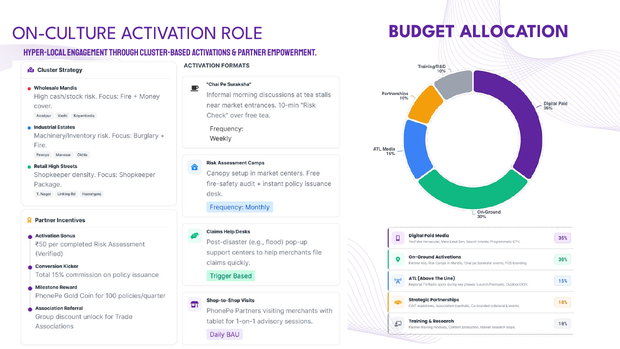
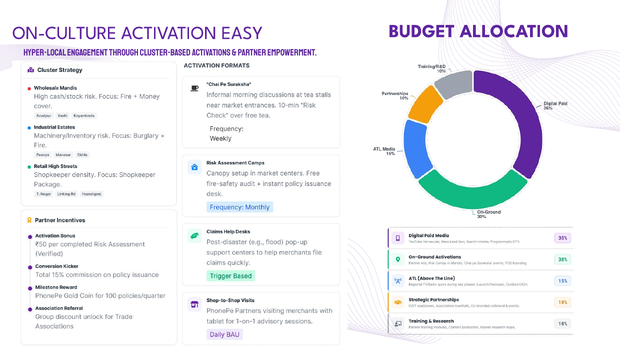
ROLE: ROLE -> EASY (242, 33)
